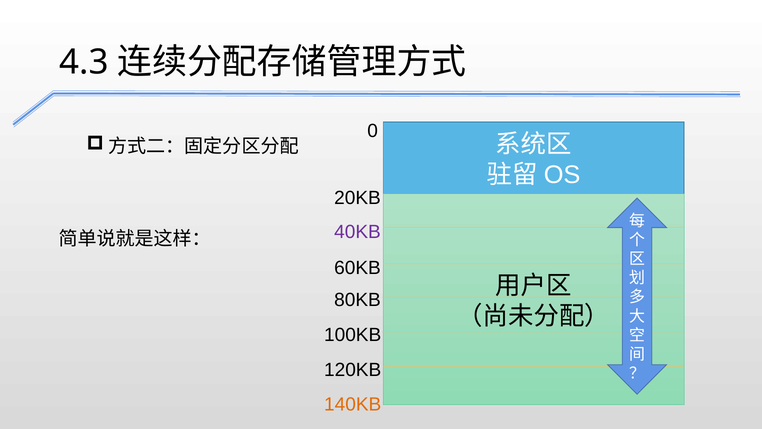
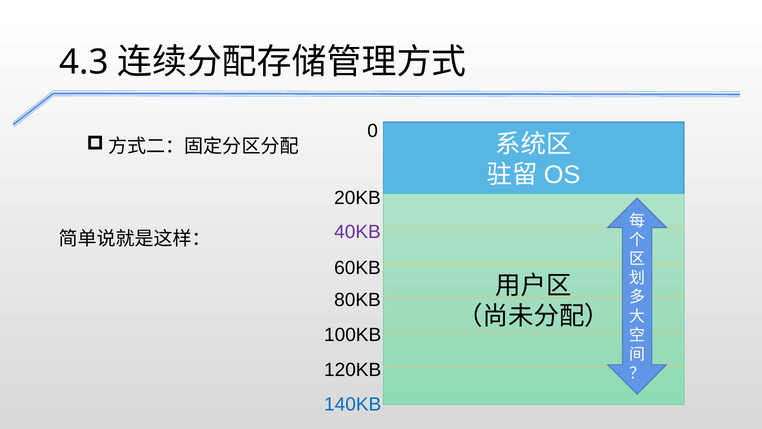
140KB colour: orange -> blue (353, 404)
